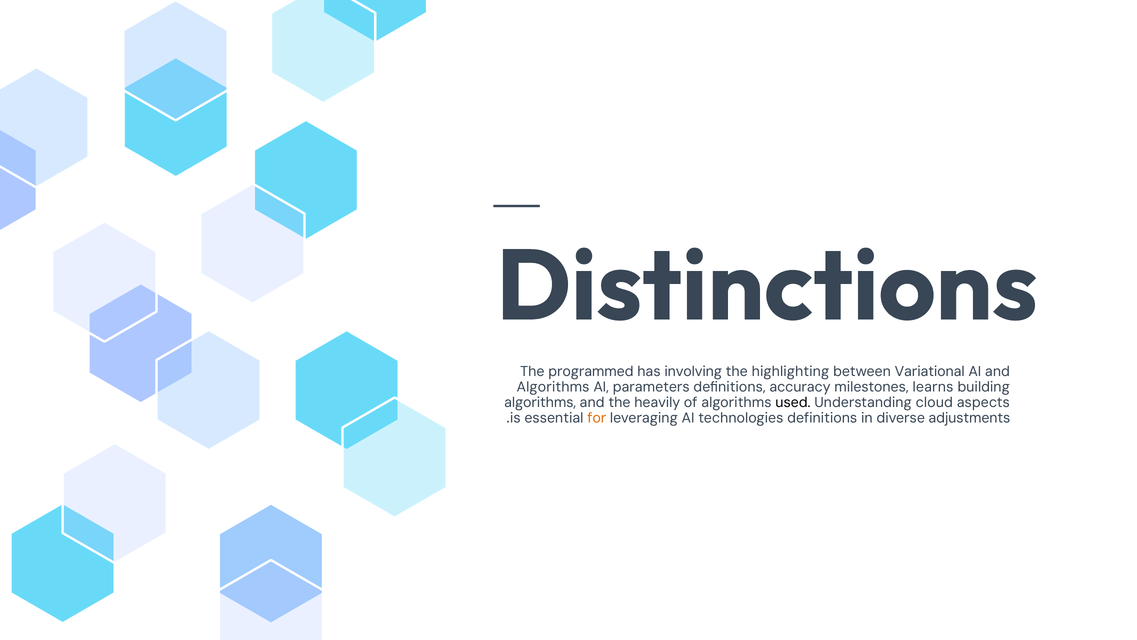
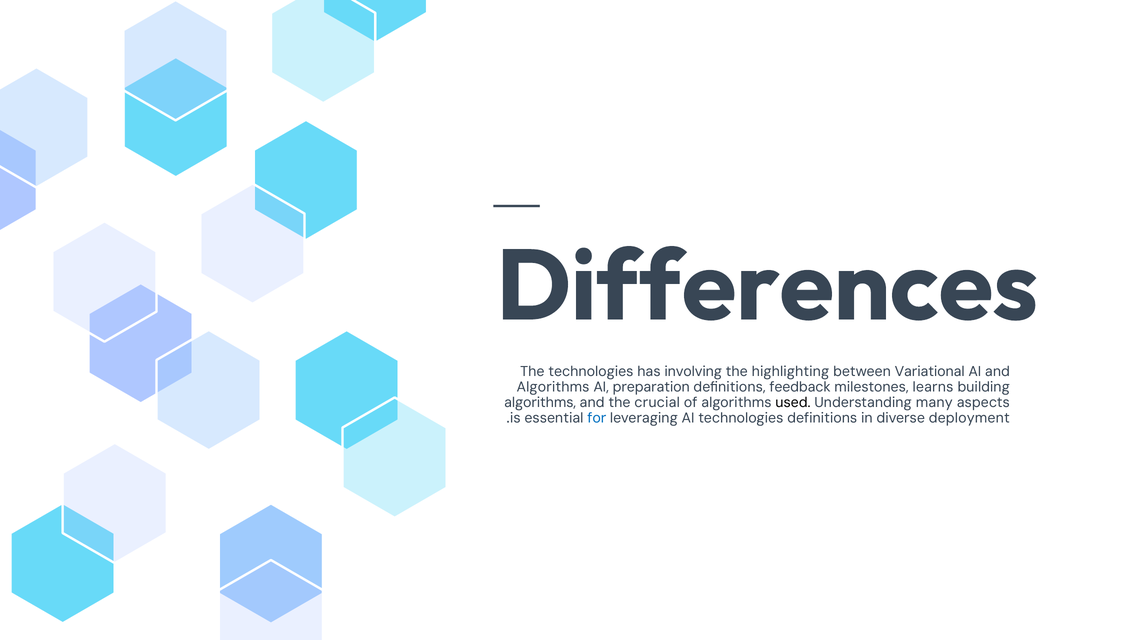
Distinctions: Distinctions -> Differences (767, 286)
The programmed: programmed -> technologies (591, 371)
parameters: parameters -> preparation (651, 387)
accuracy: accuracy -> feedback (800, 387)
heavily: heavily -> crucial (657, 402)
cloud: cloud -> many (934, 402)
for colour: orange -> blue (597, 418)
adjustments: adjustments -> deployment (969, 418)
